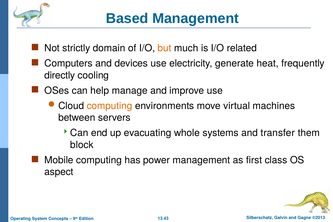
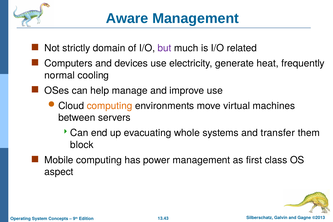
Based: Based -> Aware (127, 19)
but colour: orange -> purple (165, 48)
directly: directly -> normal (60, 75)
